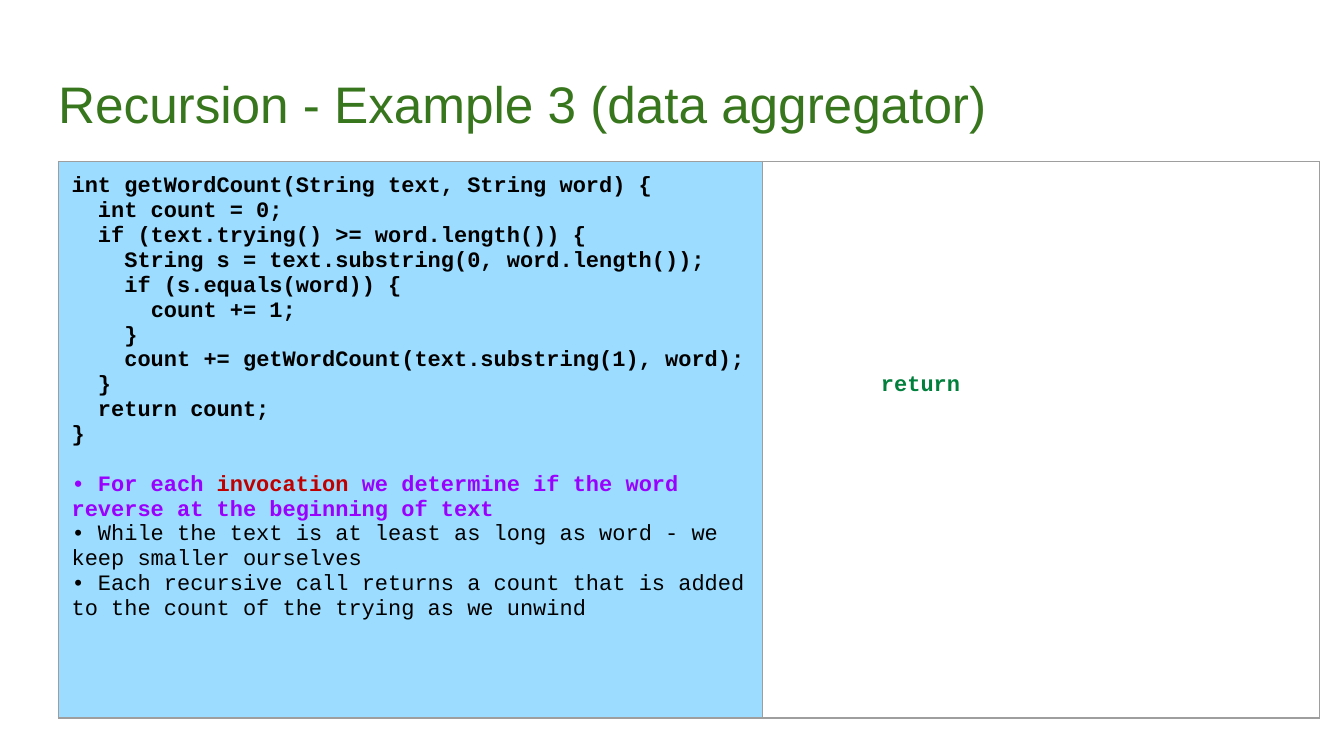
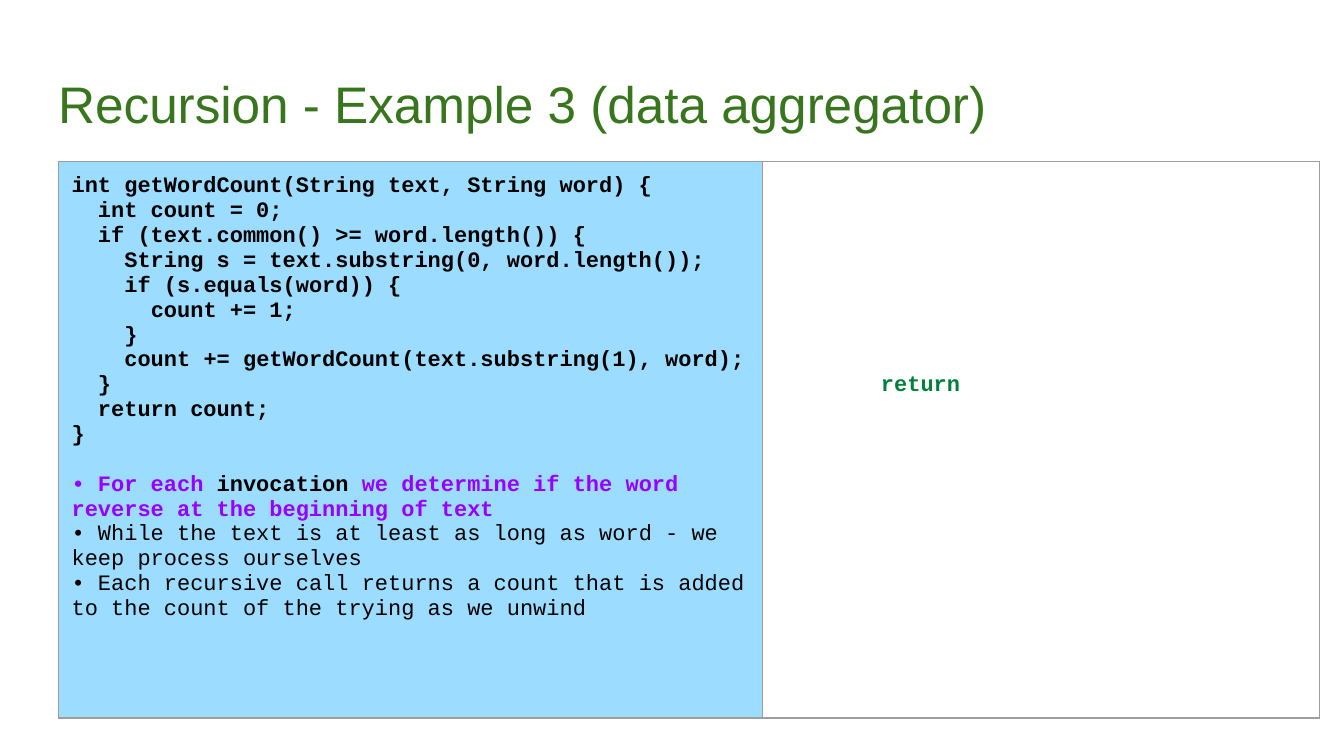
text.trying(: text.trying( -> text.common( (230, 235)
invocation colour: red -> black (283, 484)
smaller: smaller -> process (184, 558)
